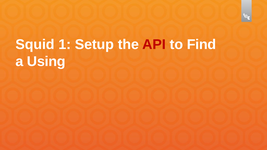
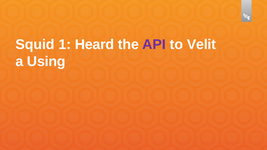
Setup: Setup -> Heard (94, 45)
API colour: red -> purple (154, 45)
Find: Find -> Velit (201, 45)
